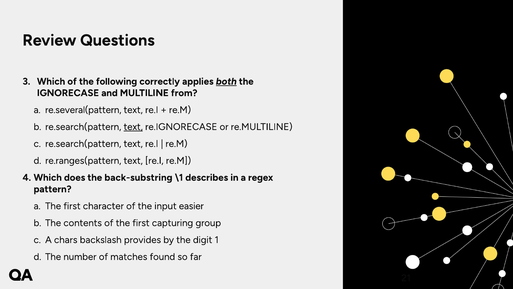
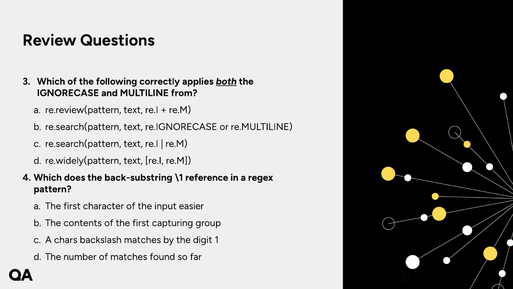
re.several(pattern: re.several(pattern -> re.review(pattern (83, 110)
text underline: present -> none (133, 127)
re.ranges(pattern: re.ranges(pattern -> re.widely(pattern (83, 160)
describes: describes -> reference (207, 177)
backslash provides: provides -> matches (142, 239)
